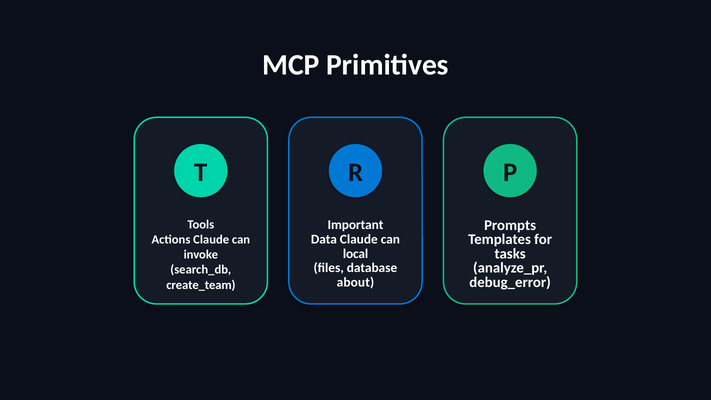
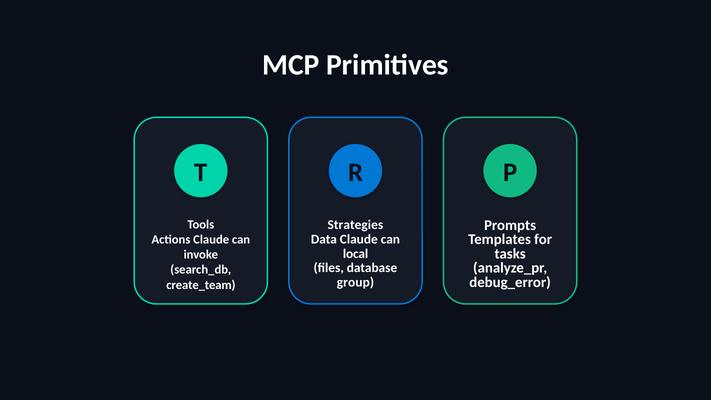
Important: Important -> Strategies (355, 225)
about: about -> group (355, 282)
